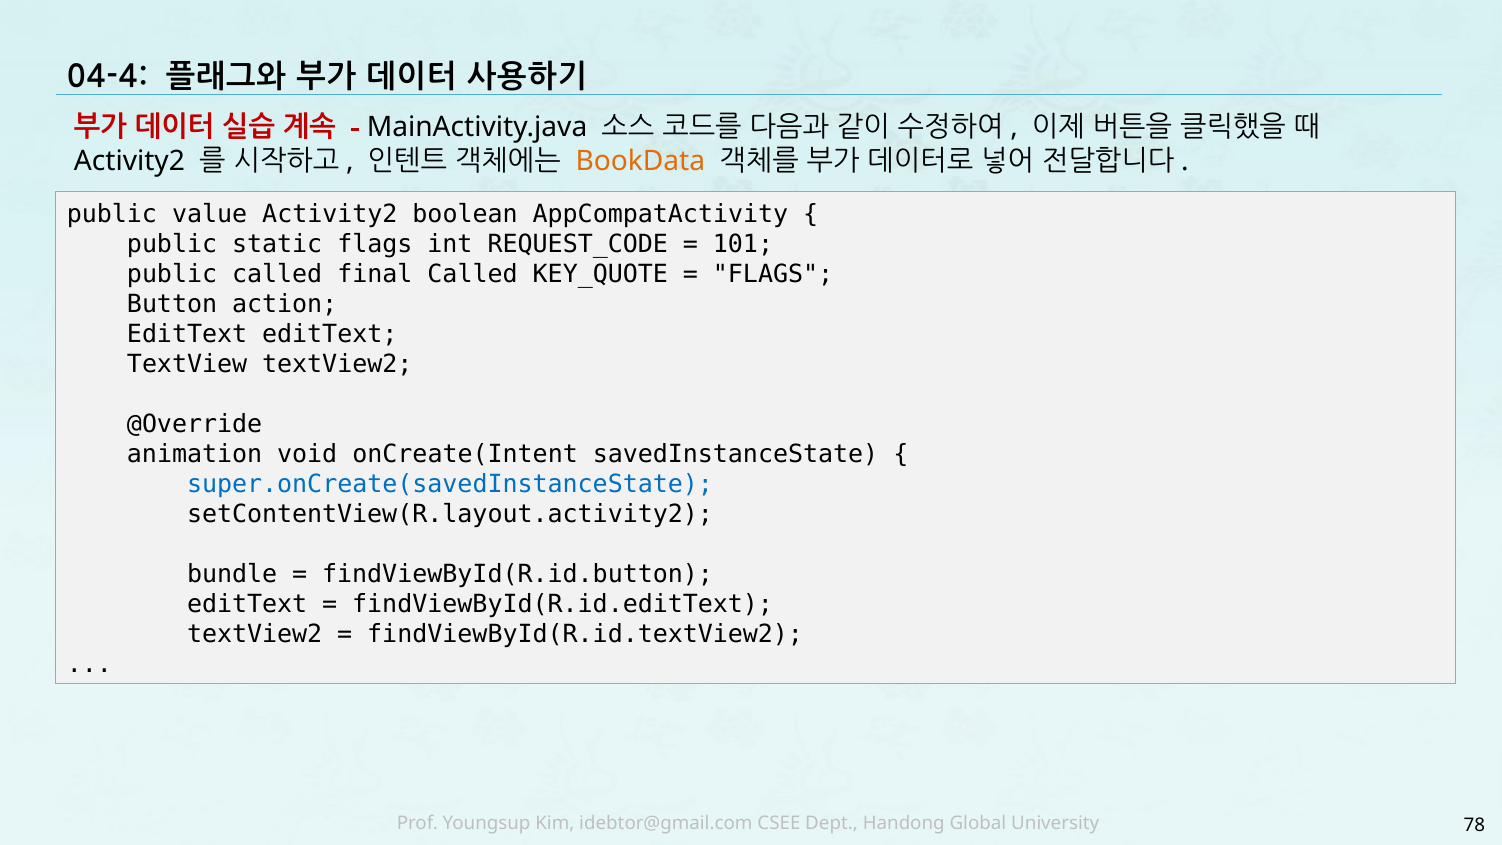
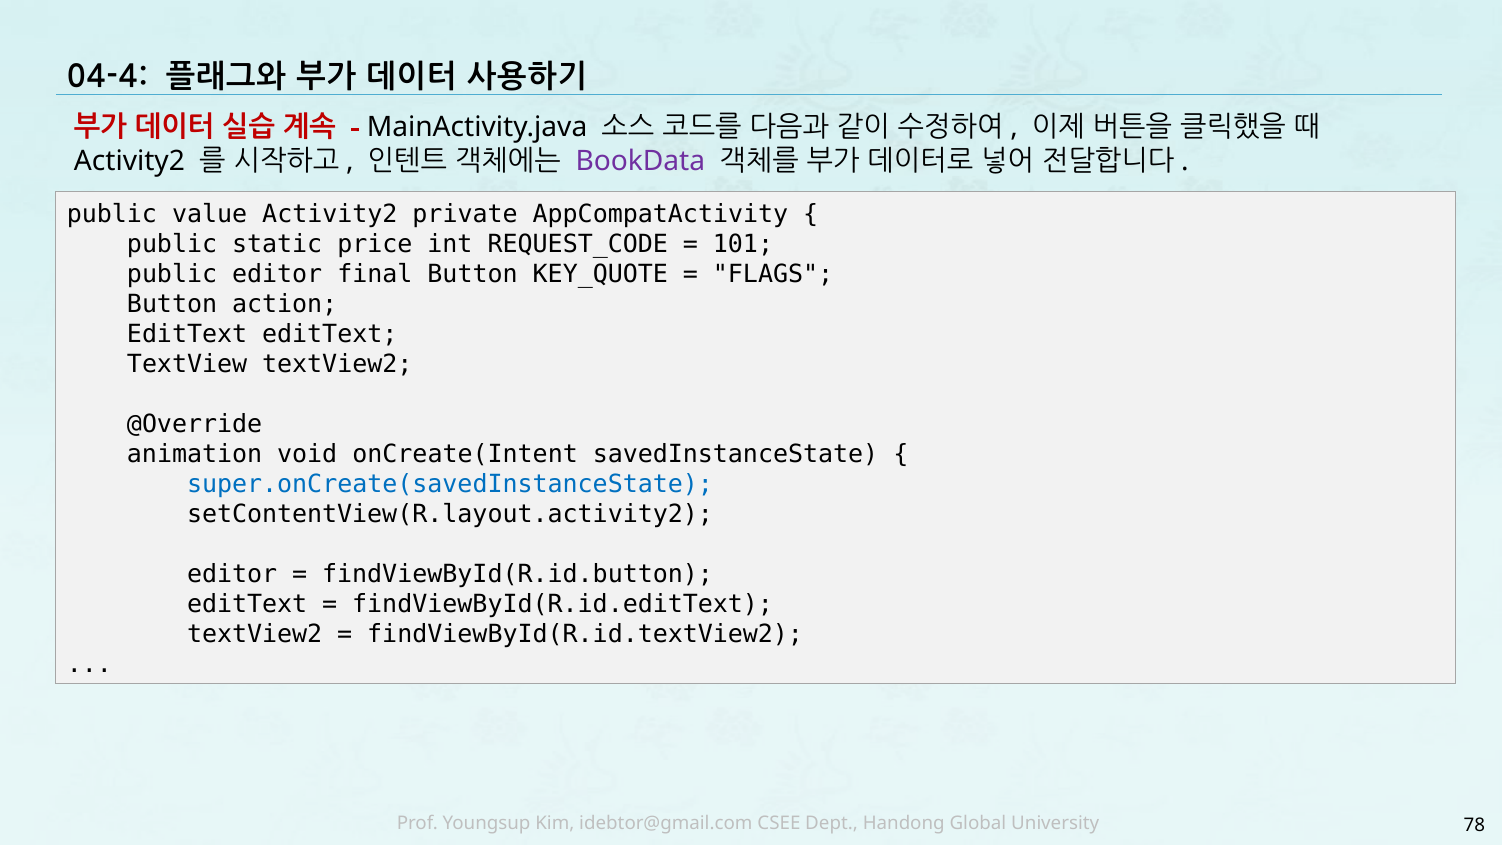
BookData colour: orange -> purple (640, 161)
boolean: boolean -> private (465, 214)
static flags: flags -> price (375, 244)
public called: called -> editor (277, 274)
final Called: Called -> Button (473, 274)
bundle: bundle -> editor (232, 574)
